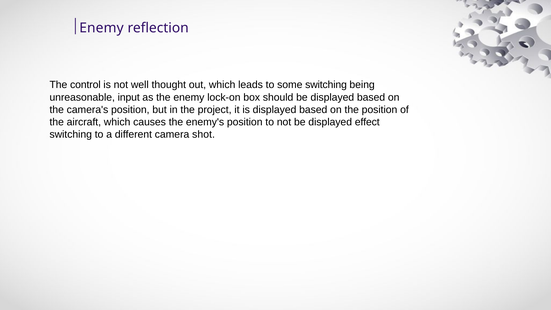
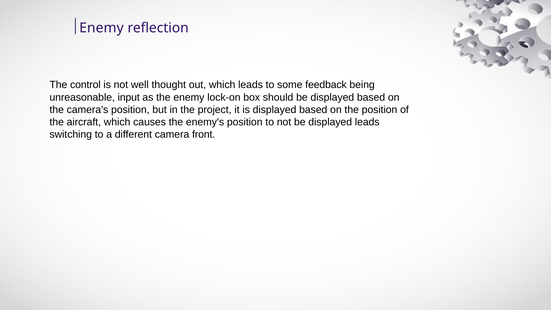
some switching: switching -> feedback (326, 85)
displayed effect: effect -> leads (367, 122)
shot: shot -> front (204, 134)
